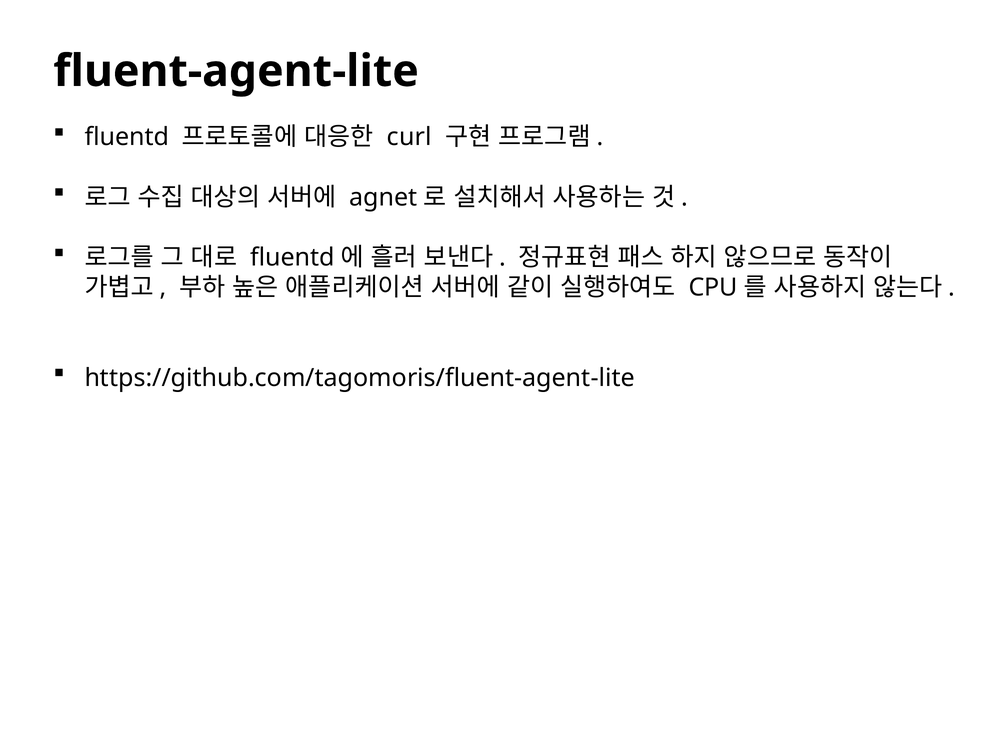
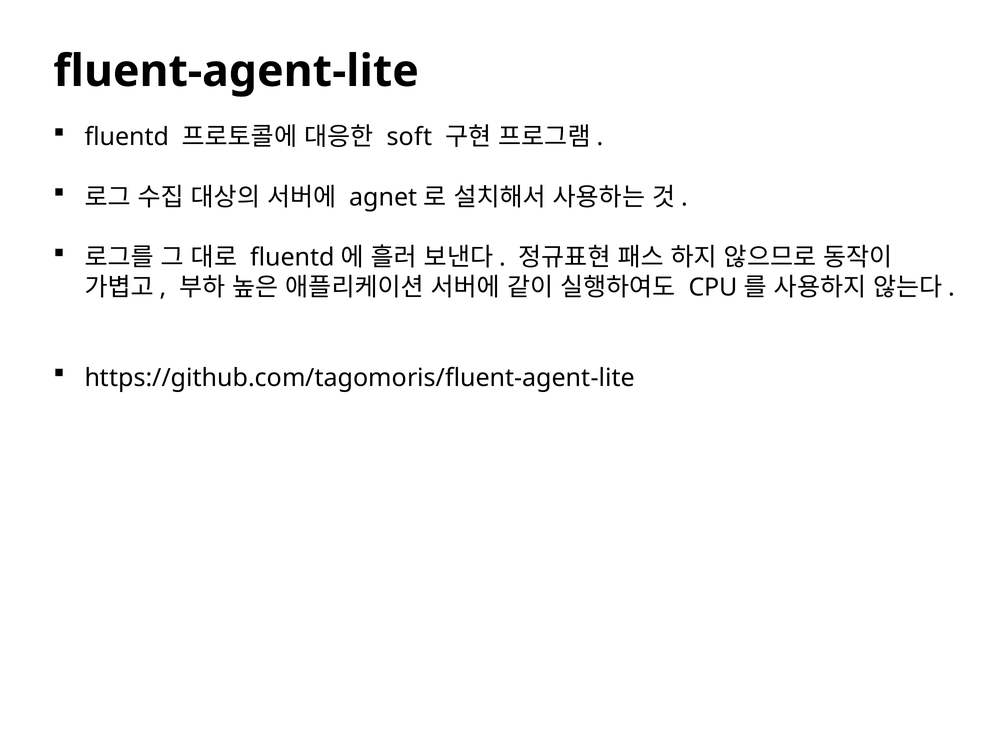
curl: curl -> soft (409, 137)
